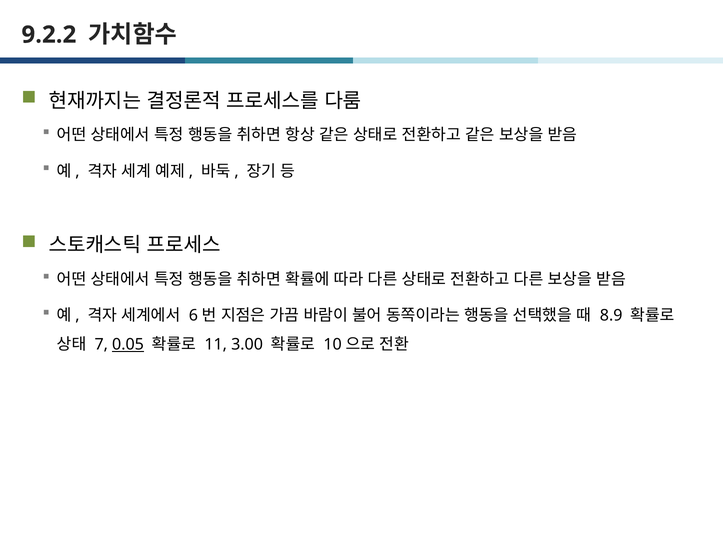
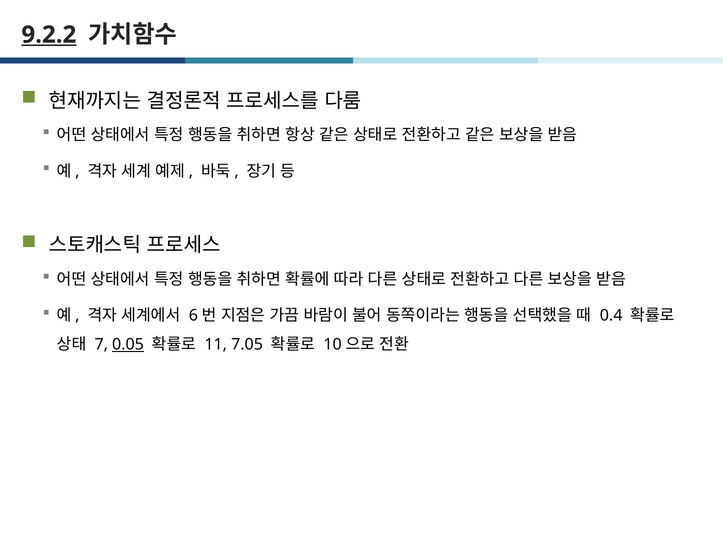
9.2.2 underline: none -> present (49, 35)
8.9: 8.9 -> 0.4 (611, 316)
3.00: 3.00 -> 7.05 (247, 345)
